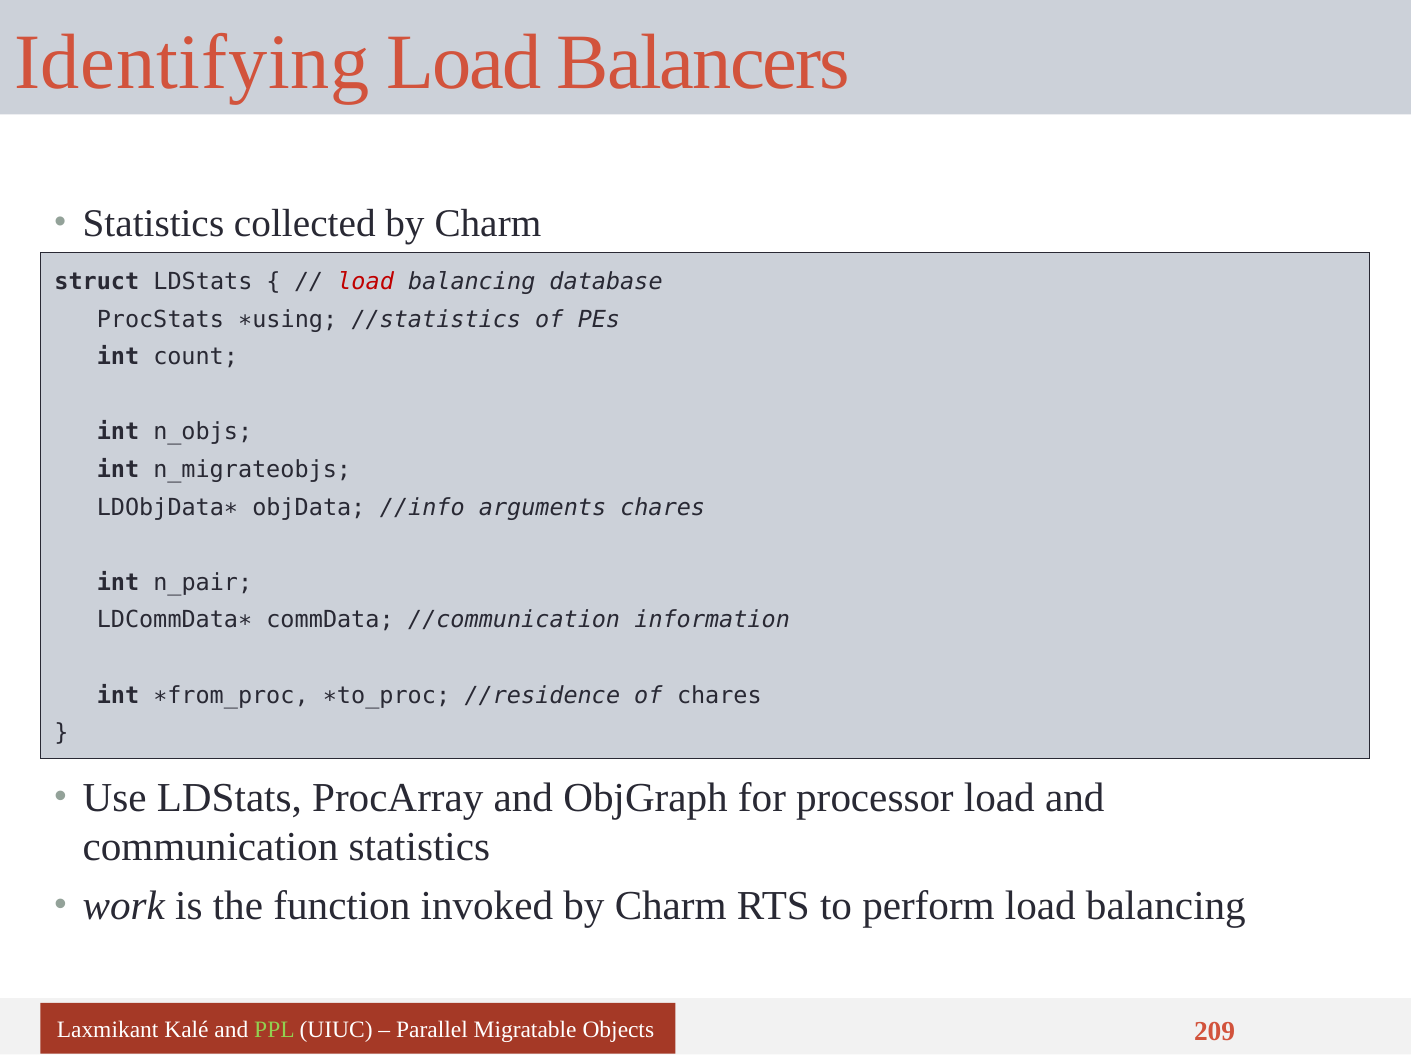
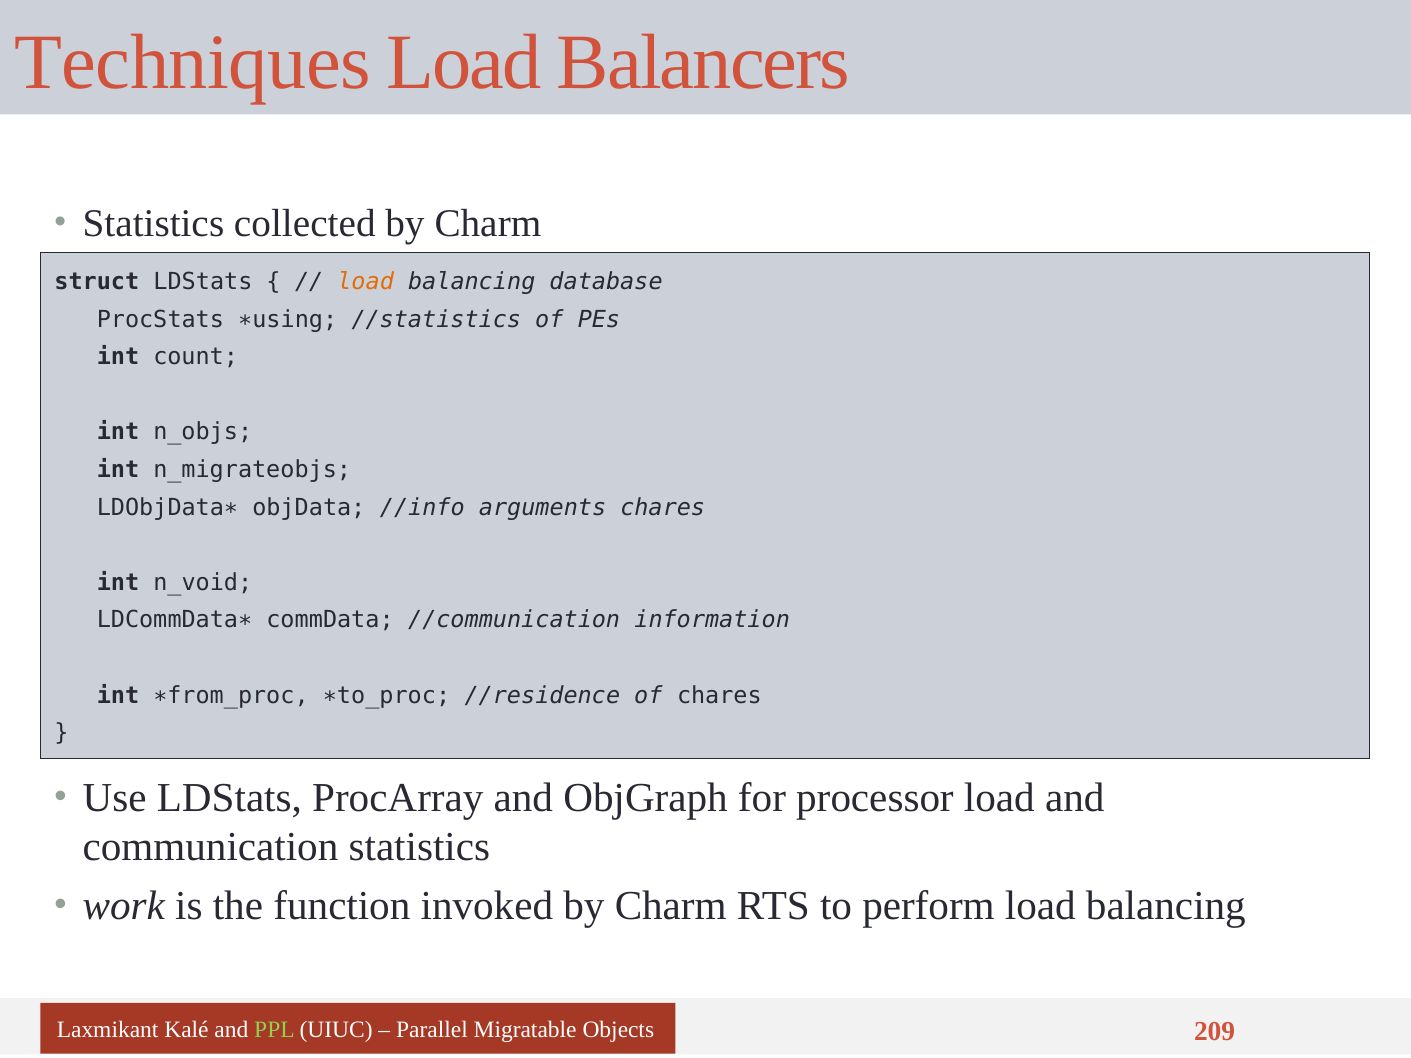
Identifying: Identifying -> Techniques (193, 63)
load colour: red -> orange (366, 282)
n_pair: n_pair -> n_void (203, 583)
